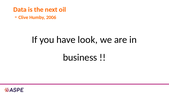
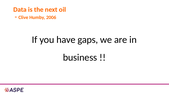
look: look -> gaps (88, 40)
